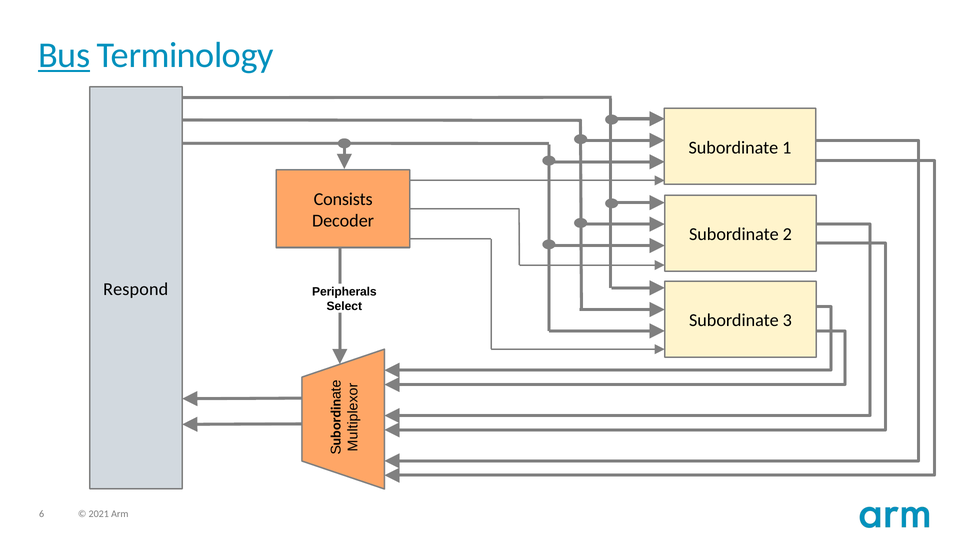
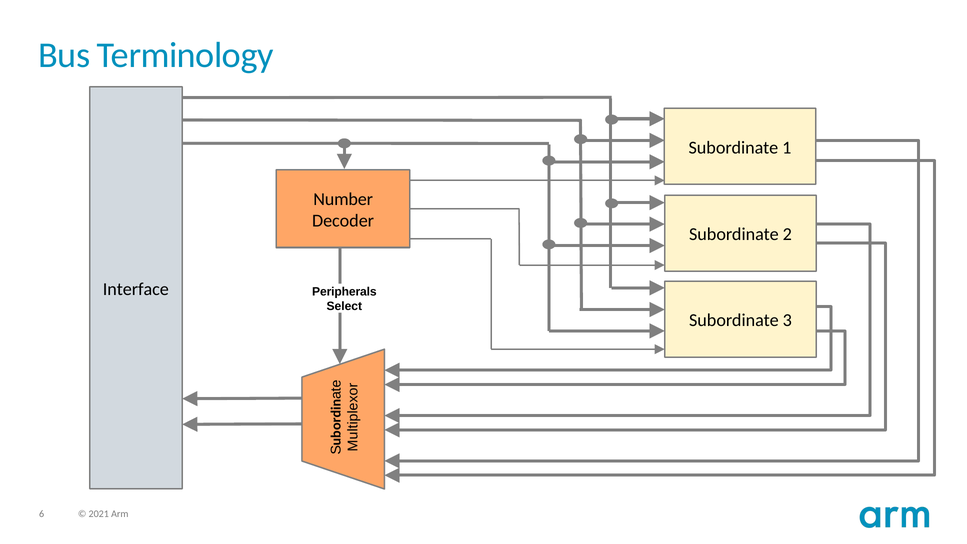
Bus underline: present -> none (64, 55)
Consists: Consists -> Number (343, 199)
Respond: Respond -> Interface (136, 289)
